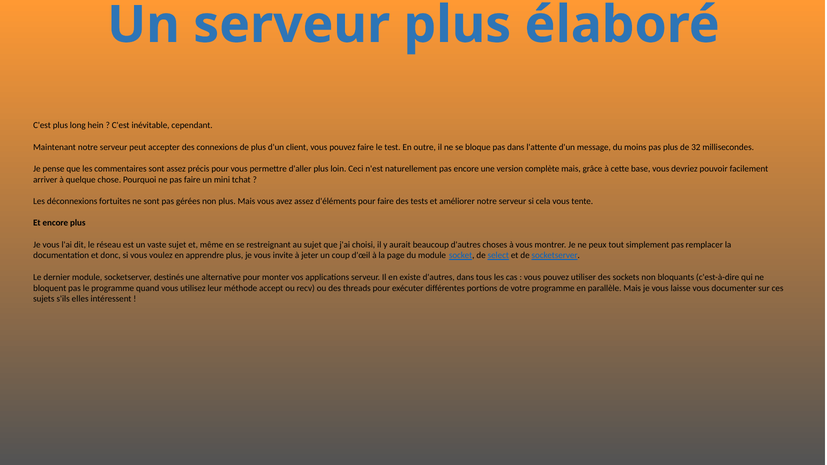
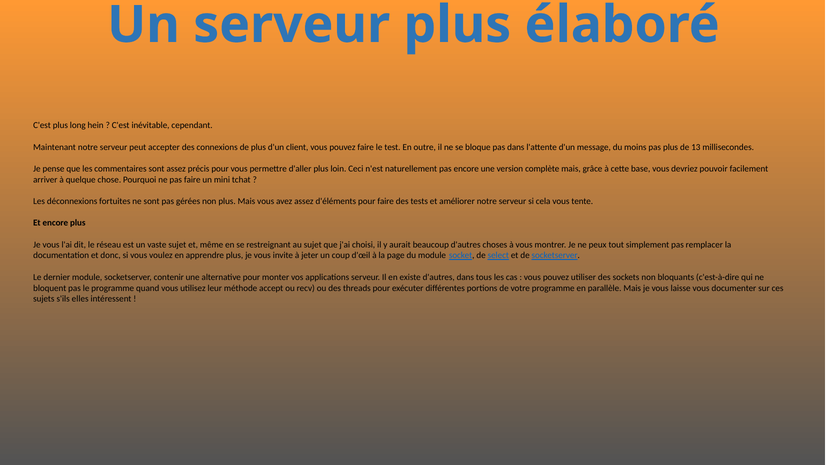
32: 32 -> 13 (696, 147)
destinés: destinés -> contenir (169, 277)
